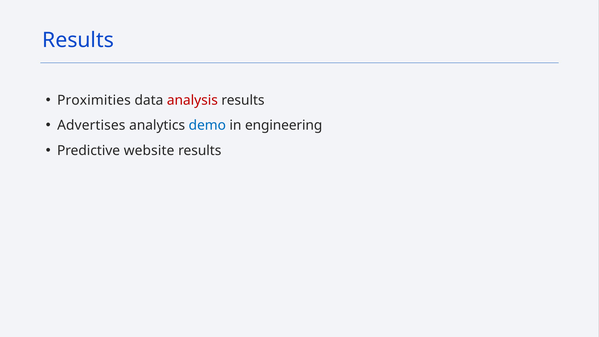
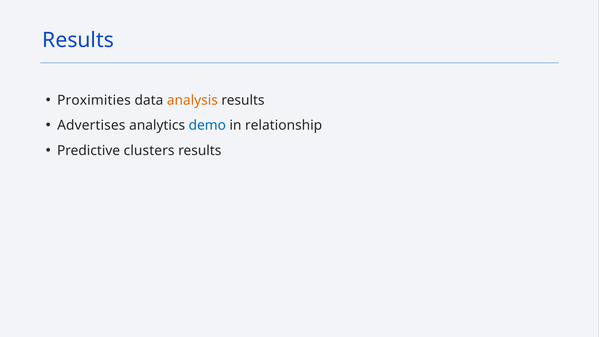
analysis colour: red -> orange (192, 100)
engineering: engineering -> relationship (284, 125)
website: website -> clusters (149, 151)
